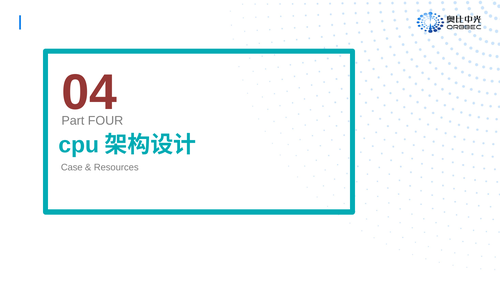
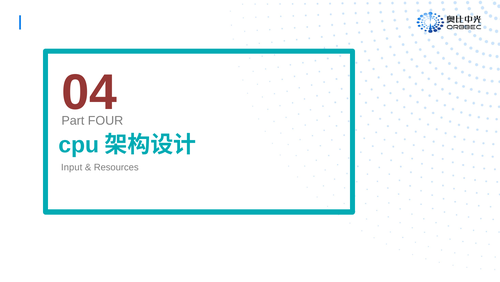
Case: Case -> Input (72, 167)
